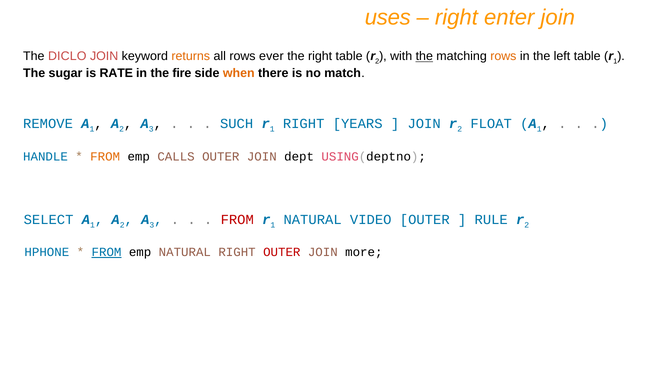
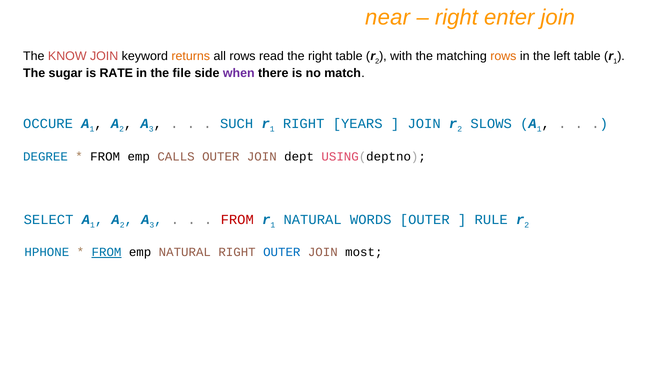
uses: uses -> near (388, 17)
DICLO: DICLO -> KNOW (67, 56)
ever: ever -> read (271, 56)
the underline: present -> none (424, 56)
fire: fire -> file (182, 73)
when colour: orange -> purple (239, 73)
REMOVE: REMOVE -> OCCURE (48, 124)
FLOAT: FLOAT -> SLOWS (491, 124)
HANDLE: HANDLE -> DEGREE (45, 156)
FROM colour: orange -> black (105, 156)
VIDEO: VIDEO -> WORDS (371, 220)
OUTER colour: red -> blue (282, 252)
more: more -> most (364, 252)
